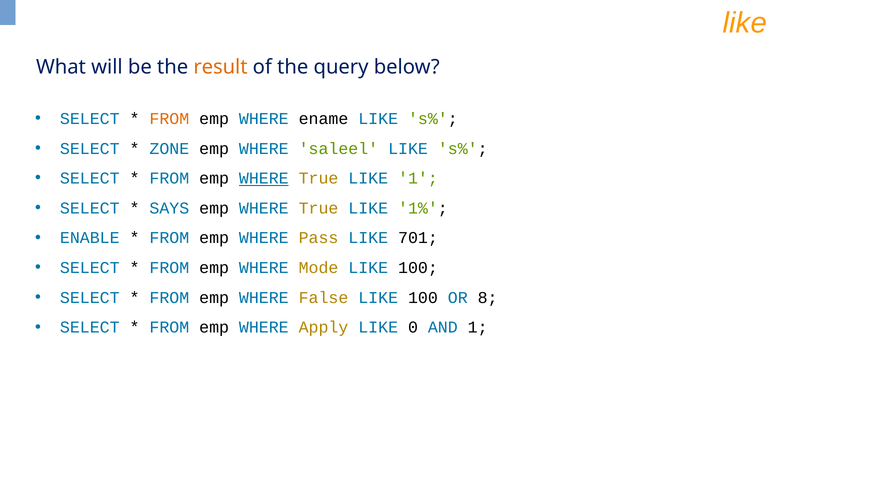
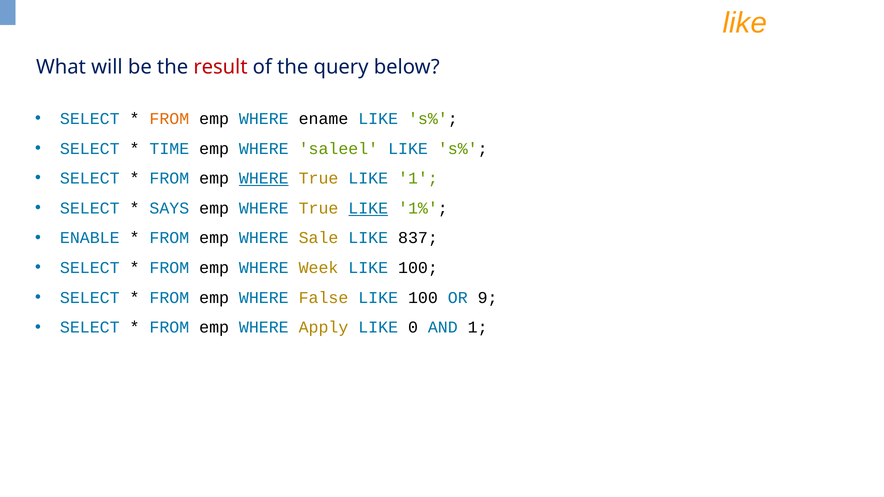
result colour: orange -> red (220, 67)
ZONE: ZONE -> TIME (169, 149)
LIKE underline: none -> present (368, 208)
Pass: Pass -> Sale (319, 238)
701: 701 -> 837 (418, 238)
Mode: Mode -> Week (319, 268)
8: 8 -> 9 (488, 298)
